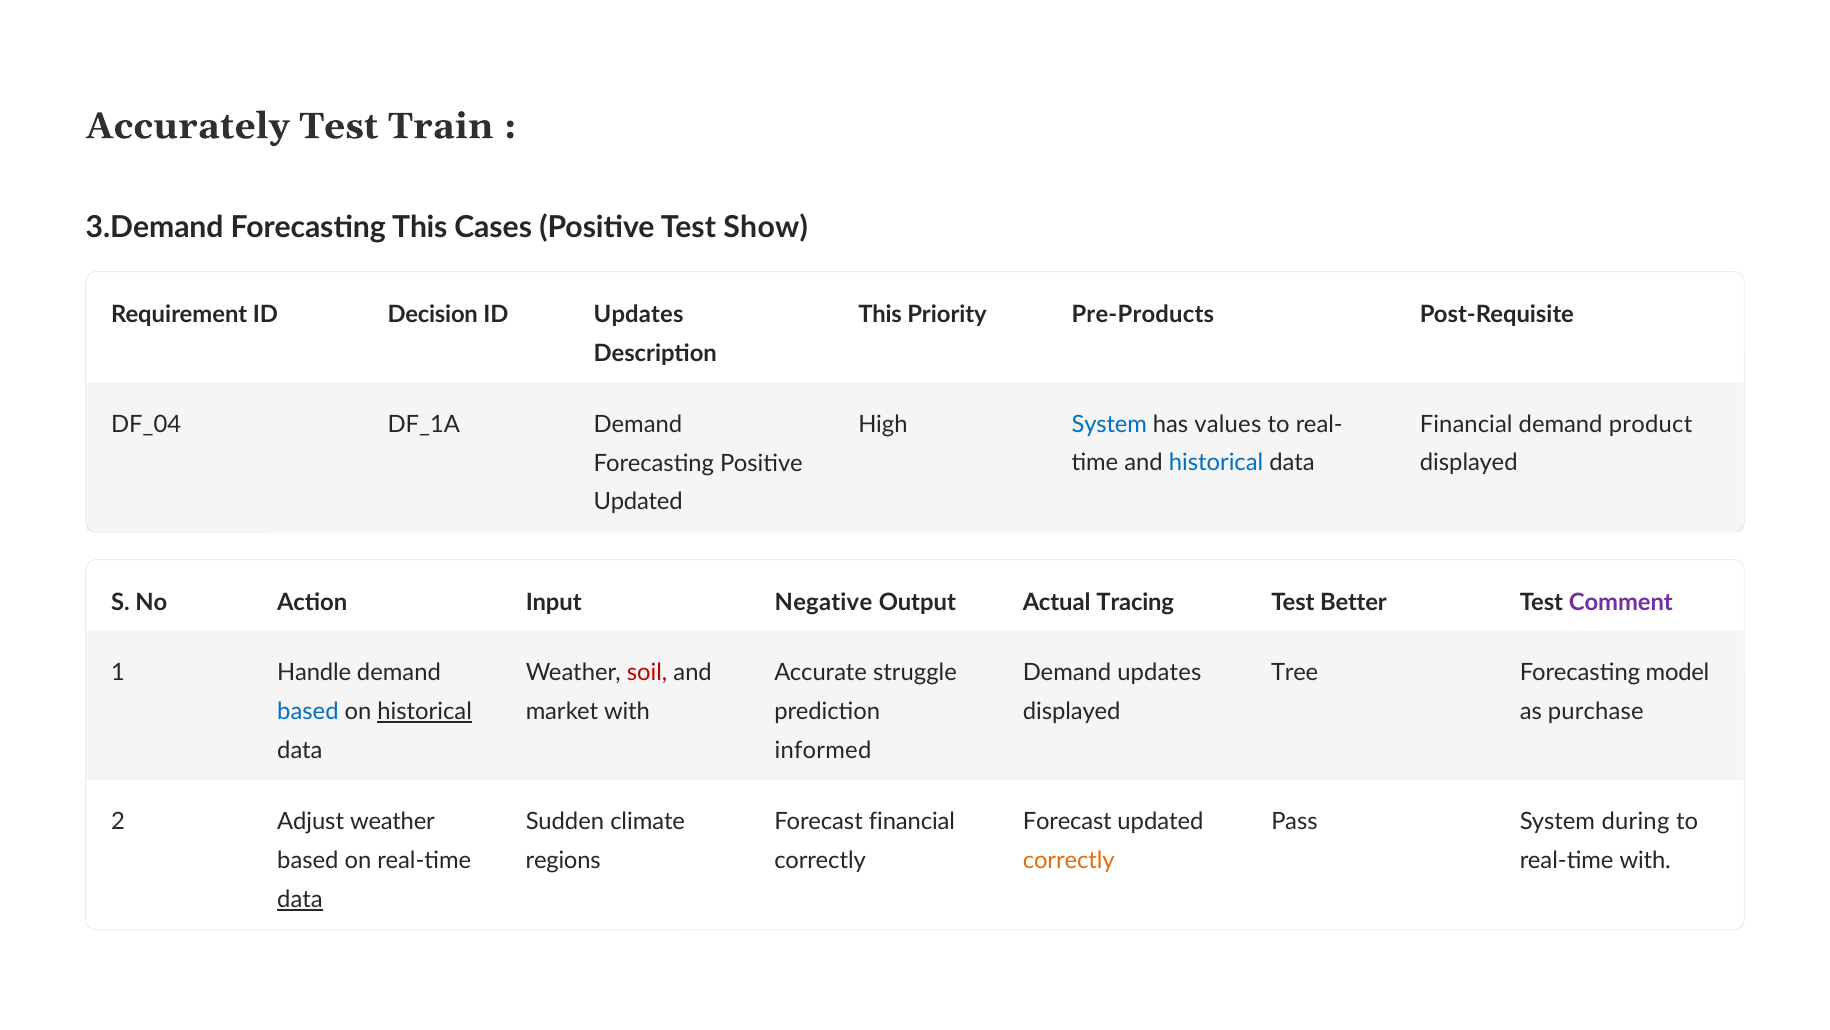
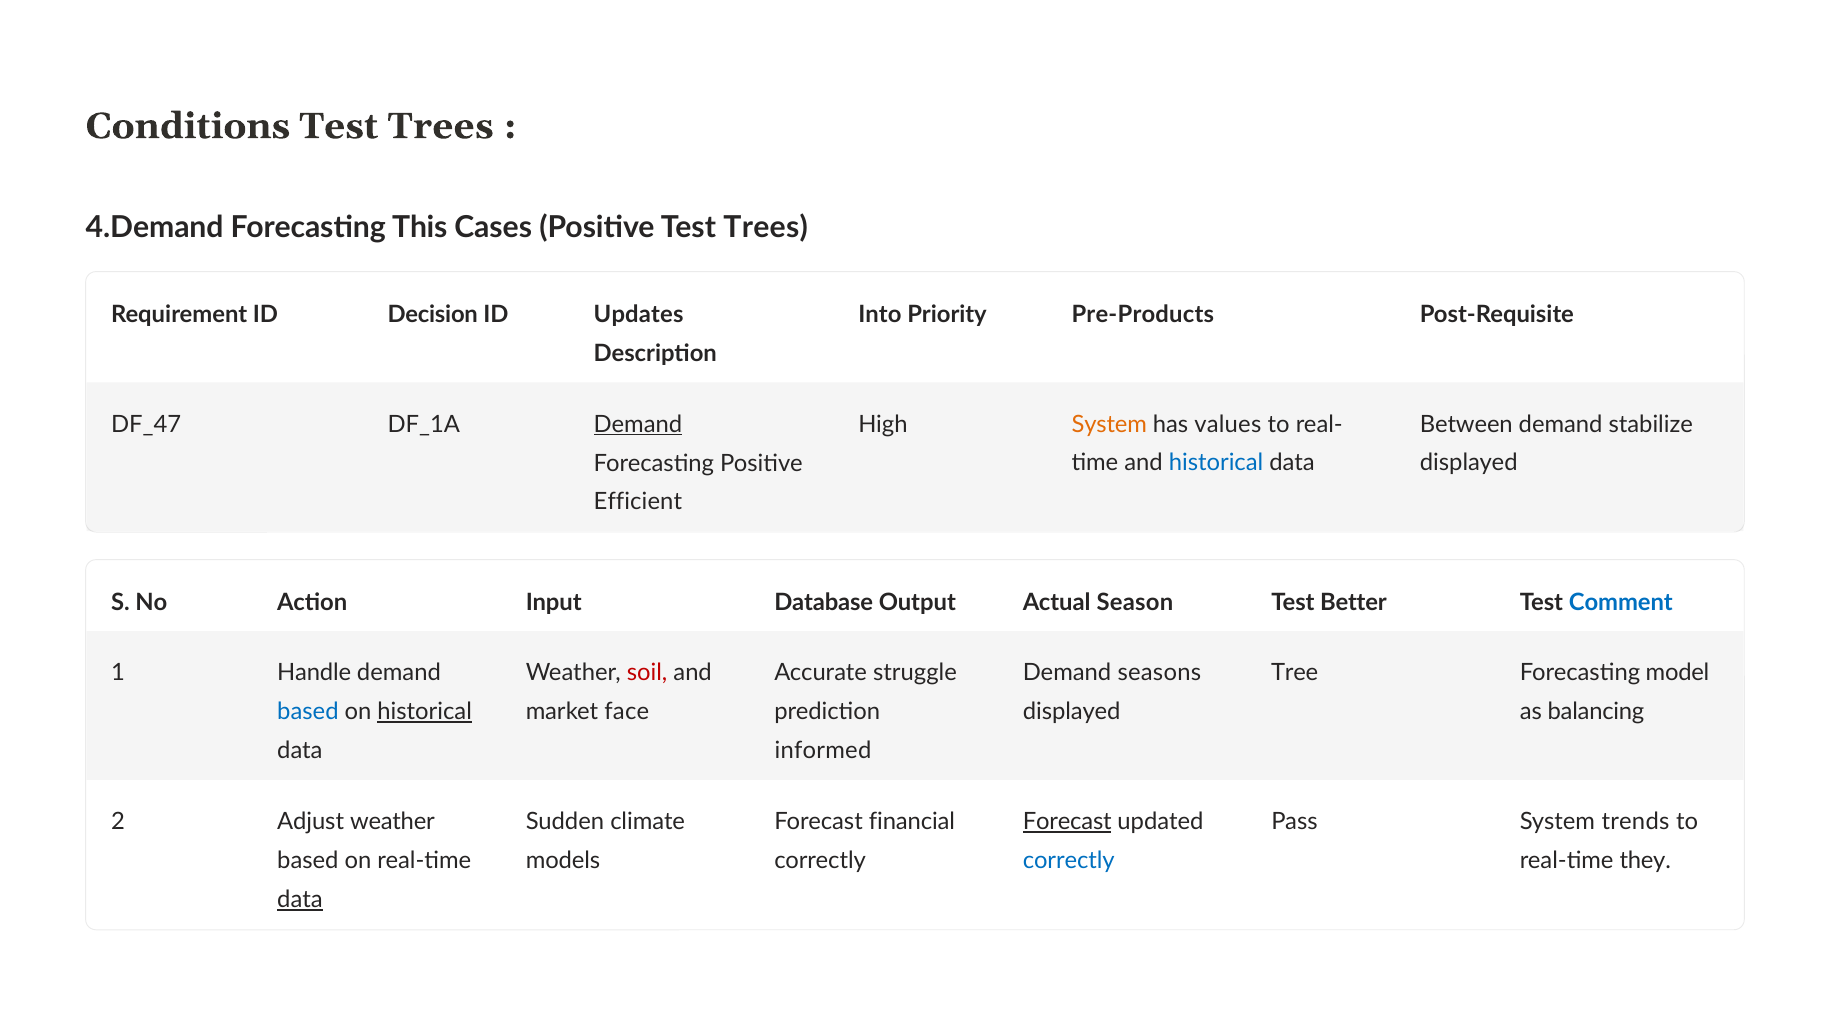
Accurately: Accurately -> Conditions (188, 126)
Train: Train -> Trees (441, 126)
3.Demand: 3.Demand -> 4.Demand (155, 227)
Positive Test Show: Show -> Trees (766, 227)
This: This -> Into (880, 314)
DF_04: DF_04 -> DF_47 (146, 424)
Demand underline: none -> present (638, 424)
System colour: blue -> orange (1109, 424)
Financial: Financial -> Between (1466, 424)
product: product -> stabilize (1651, 424)
Updated: Updated -> Efficient (638, 502)
Negative: Negative -> Database (824, 602)
Tracing: Tracing -> Season (1135, 602)
Comment colour: purple -> blue (1621, 602)
Demand updates: updates -> seasons (1159, 673)
market with: with -> face (627, 711)
purchase: purchase -> balancing (1596, 711)
Forecast underline: none -> present (1067, 821)
during: during -> trends (1635, 821)
regions: regions -> models (563, 860)
correctly colour: orange -> blue (1069, 860)
real-time with: with -> they (1645, 860)
